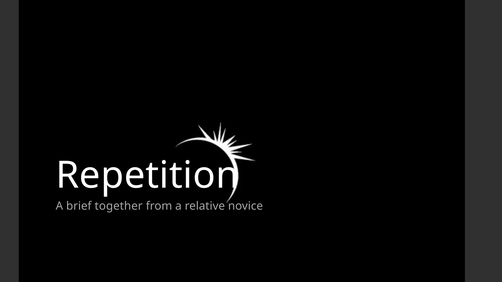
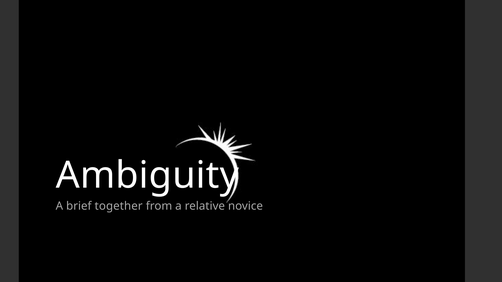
Repetition: Repetition -> Ambiguity (147, 176)
